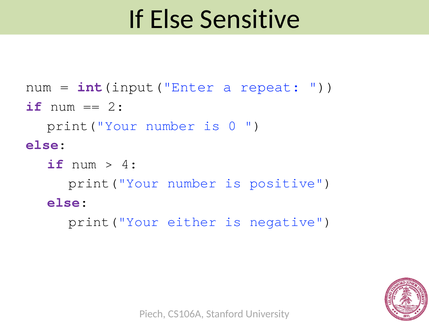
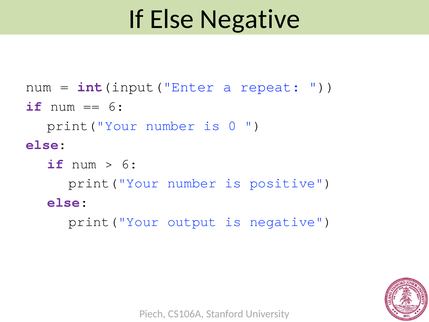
Else Sensitive: Sensitive -> Negative (250, 19)
2: 2 -> 6 (116, 106)
4: 4 -> 6 (129, 164)
either: either -> output (192, 221)
